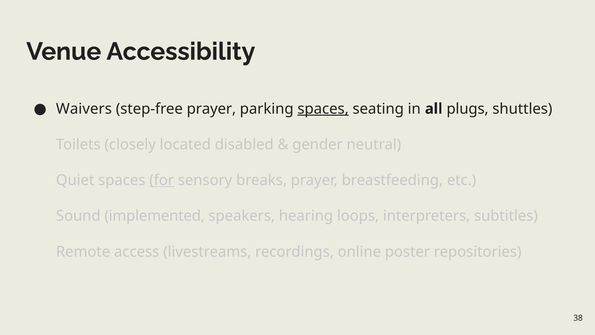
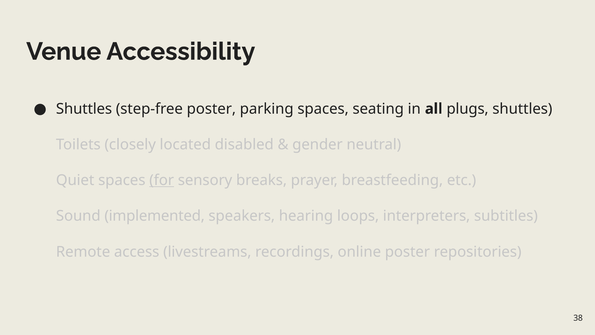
Waivers: Waivers -> Shuttles (84, 109)
step-free prayer: prayer -> poster (211, 109)
spaces underline: present -> none (323, 109)
